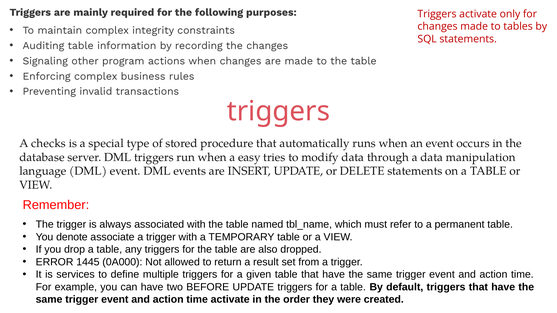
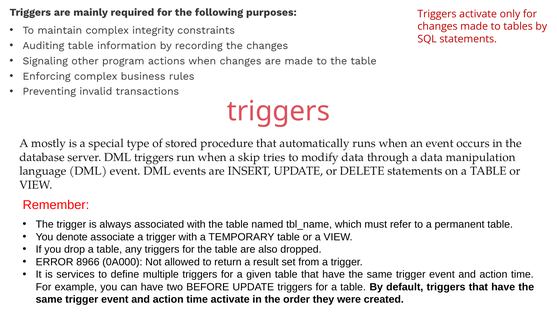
checks: checks -> mostly (49, 143)
easy: easy -> skip (249, 157)
1445: 1445 -> 8966 (88, 262)
